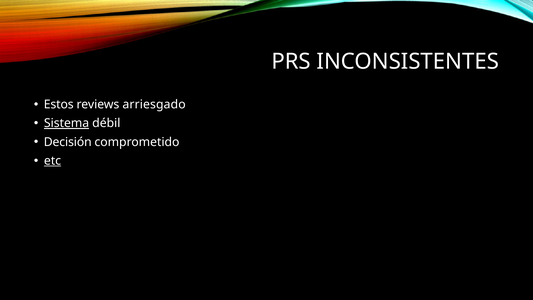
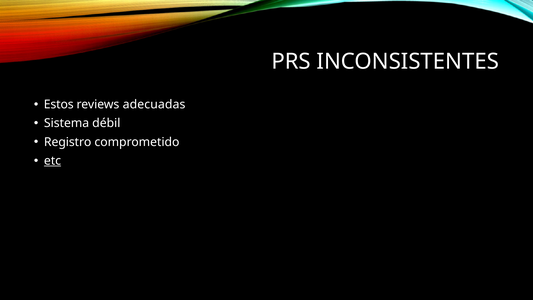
arriesgado: arriesgado -> adecuadas (154, 104)
Sistema underline: present -> none (67, 123)
Decisión: Decisión -> Registro (68, 142)
